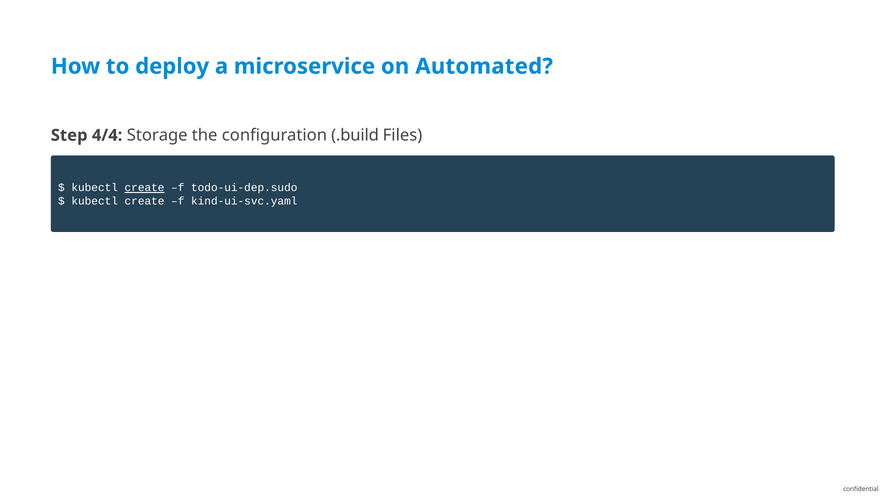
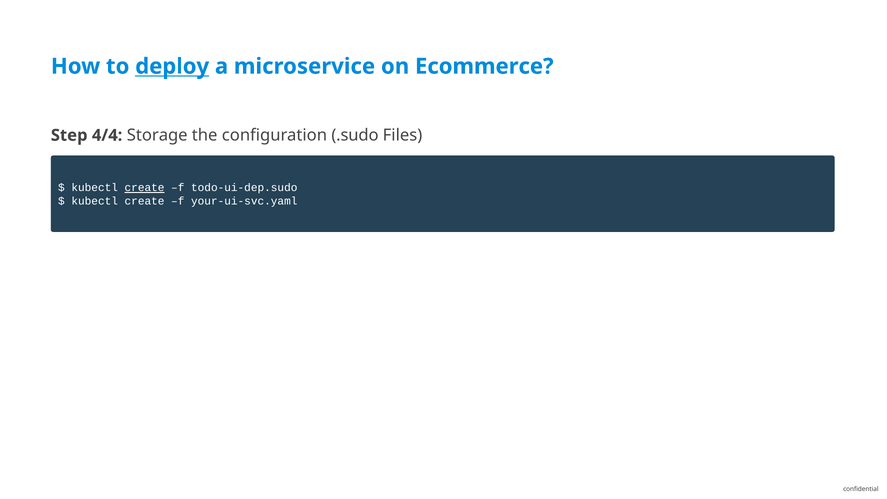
deploy underline: none -> present (172, 66)
Automated: Automated -> Ecommerce (484, 66)
.build: .build -> .sudo (355, 135)
kind-ui-svc.yaml: kind-ui-svc.yaml -> your-ui-svc.yaml (244, 201)
